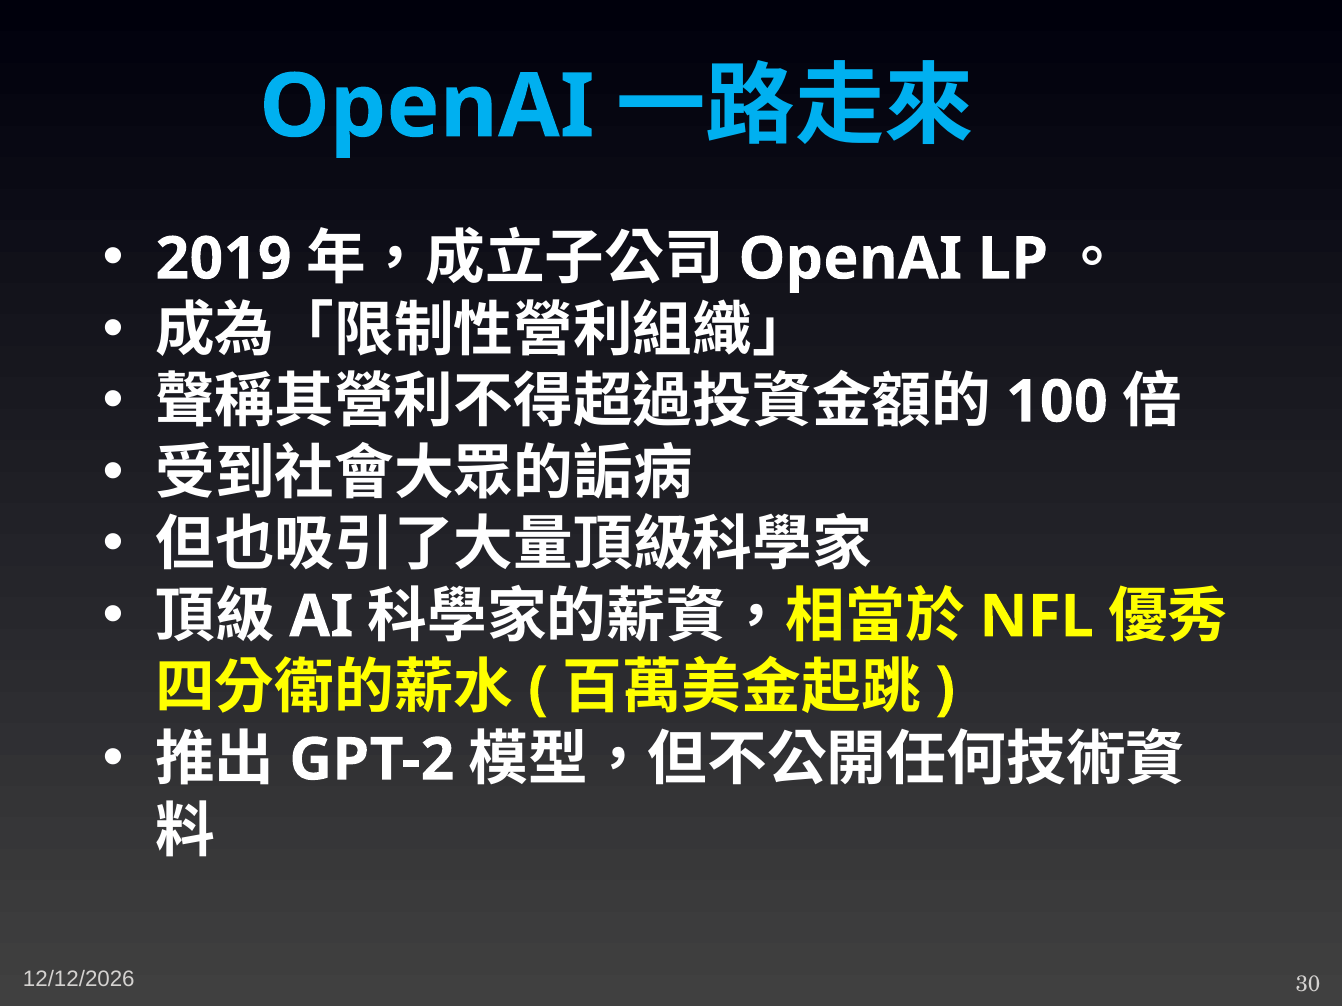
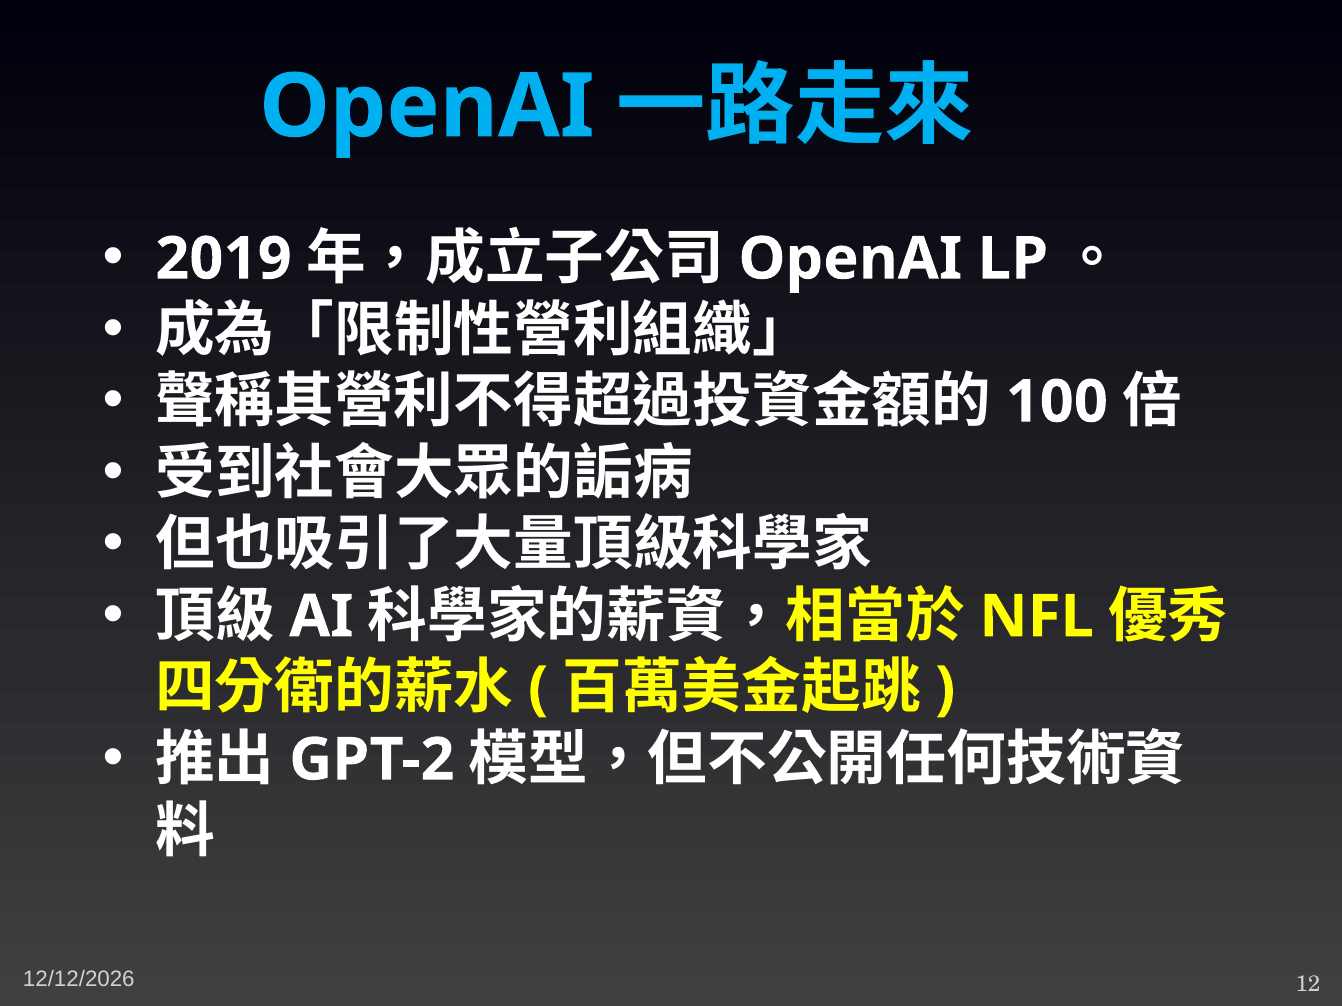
30: 30 -> 12 (1308, 984)
